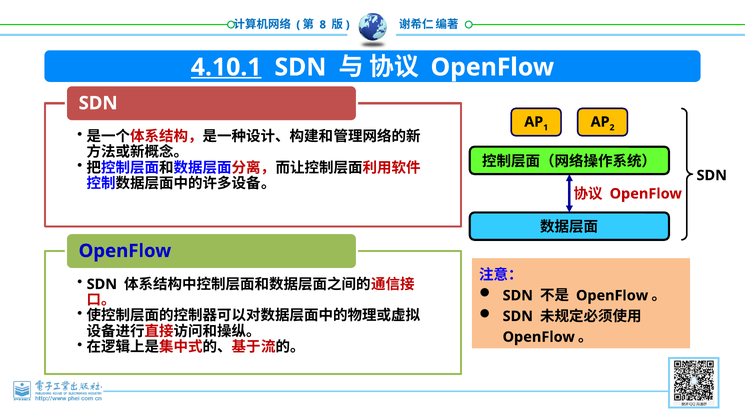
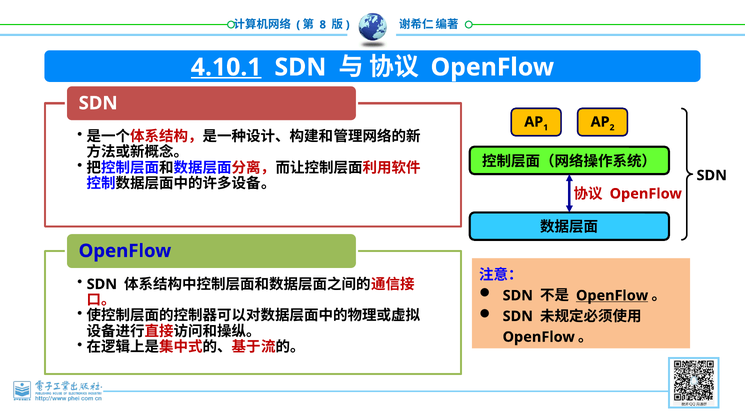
OpenFlow underline: none -> present (612, 296)
